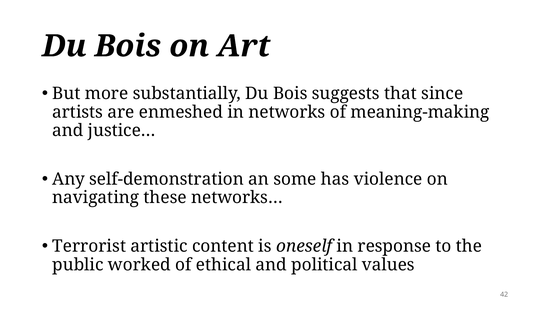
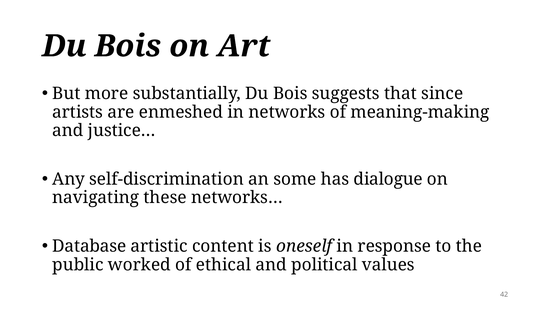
self-demonstration: self-demonstration -> self-discrimination (167, 179)
violence: violence -> dialogue (388, 179)
Terrorist: Terrorist -> Database (89, 246)
